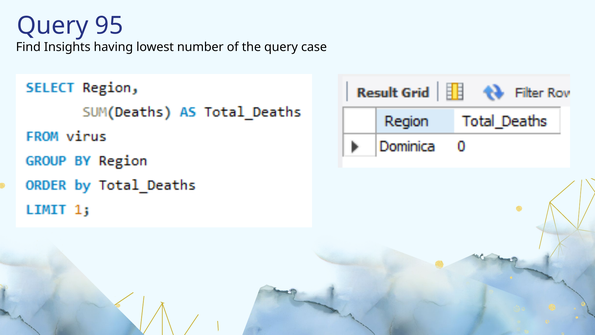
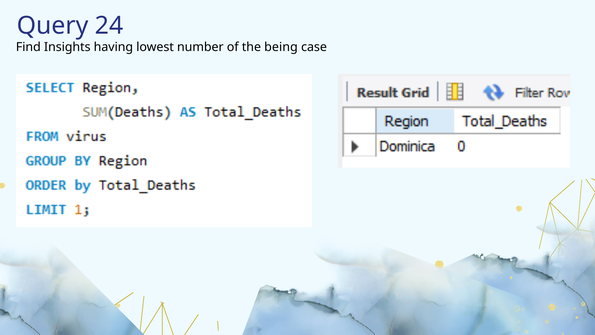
95: 95 -> 24 (109, 26)
the query: query -> being (281, 47)
